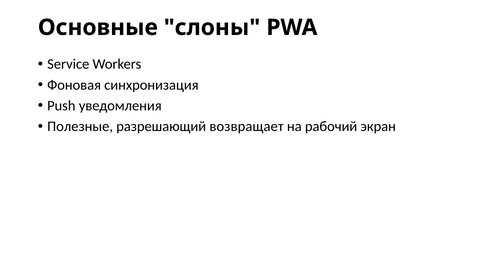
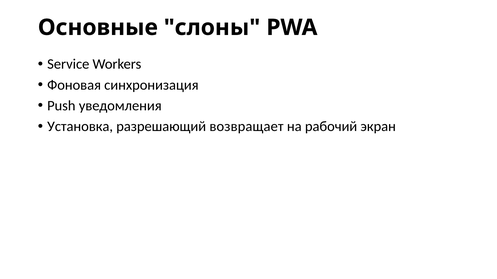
Полезные: Полезные -> Установка (80, 127)
